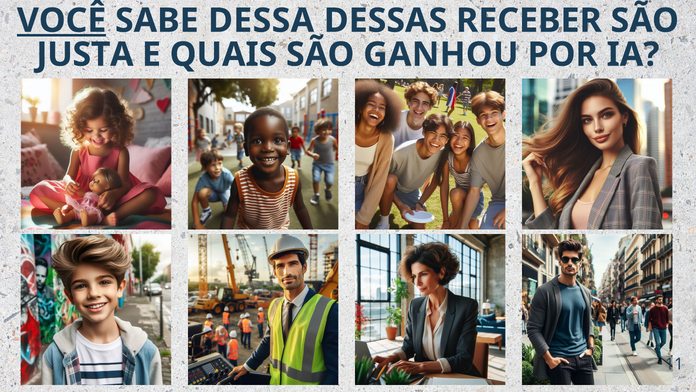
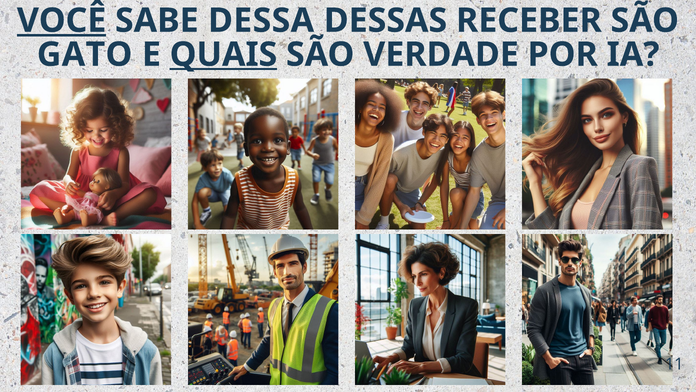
JUSTA: JUSTA -> GATO (85, 55)
QUAIS underline: none -> present (223, 55)
GANHOU: GANHOU -> VERDADE (441, 55)
